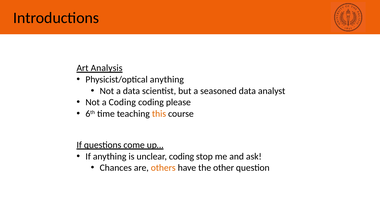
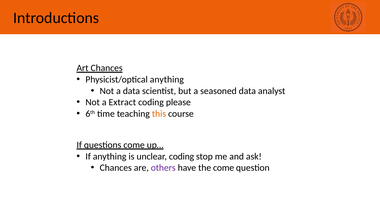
Art Analysis: Analysis -> Chances (107, 68)
a Coding: Coding -> Extract (122, 102)
others colour: orange -> purple (163, 168)
the other: other -> come (224, 168)
